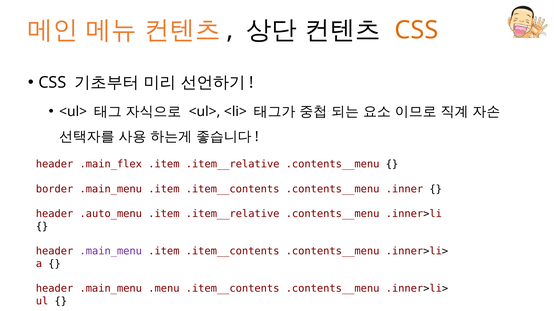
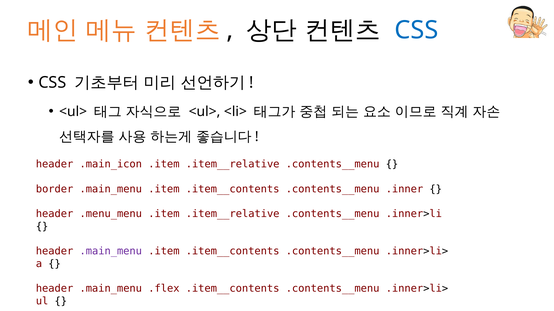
CSS colour: orange -> blue (416, 30)
.main_flex: .main_flex -> .main_icon (111, 164)
.auto_menu: .auto_menu -> .menu_menu (111, 214)
.menu: .menu -> .flex (164, 289)
